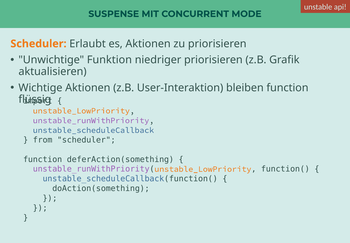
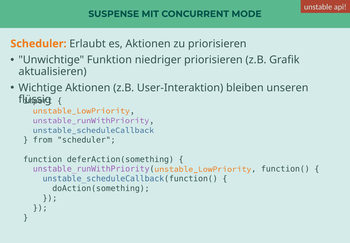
bleiben function: function -> unseren (287, 87)
